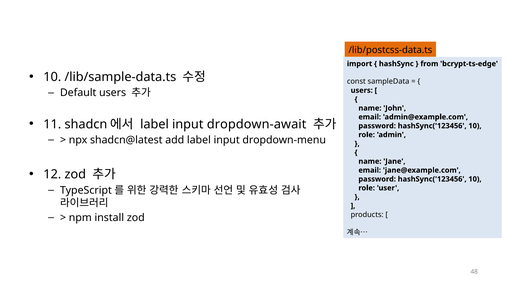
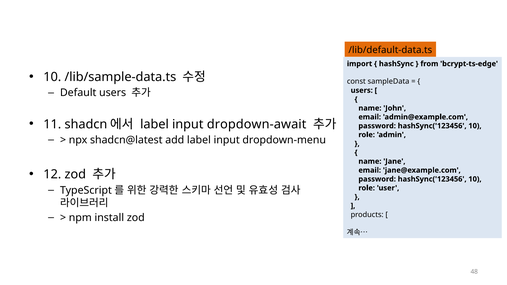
/lib/postcss-data.ts: /lib/postcss-data.ts -> /lib/default-data.ts (390, 50)
